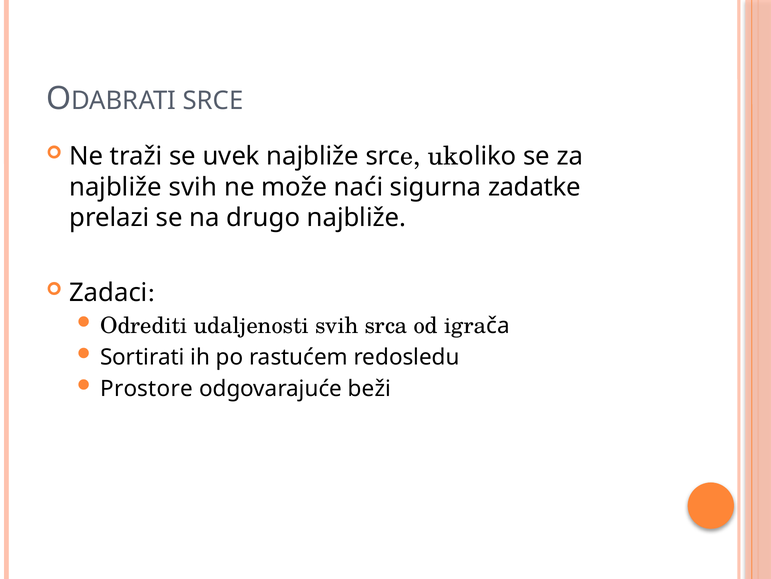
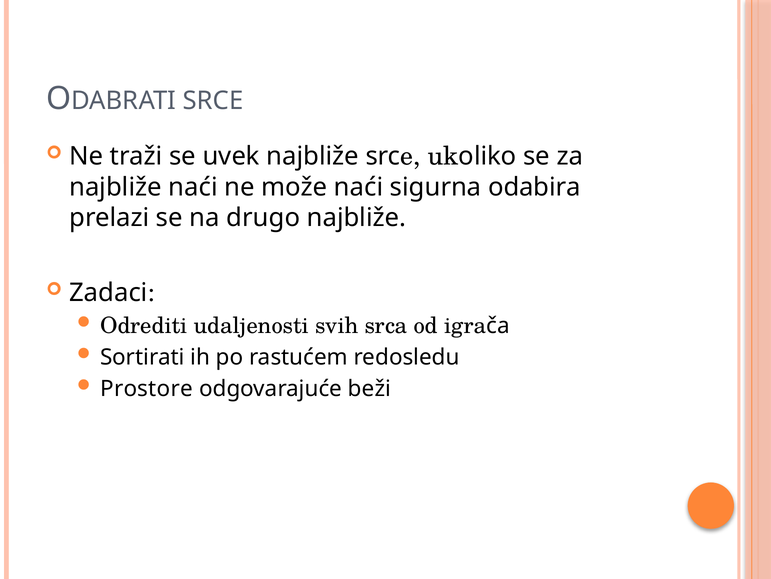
najbliže svih: svih -> naći (193, 187)
zadatke: zadatke -> odabira (534, 187)
